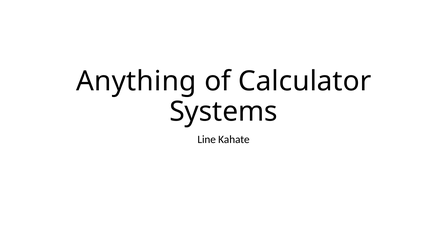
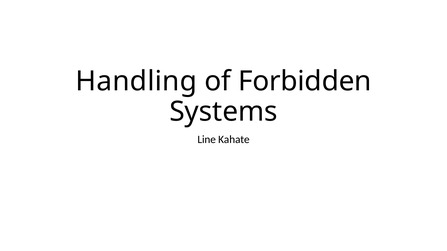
Anything: Anything -> Handling (136, 82)
Calculator: Calculator -> Forbidden (305, 82)
